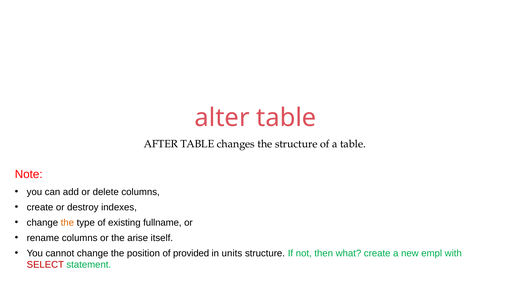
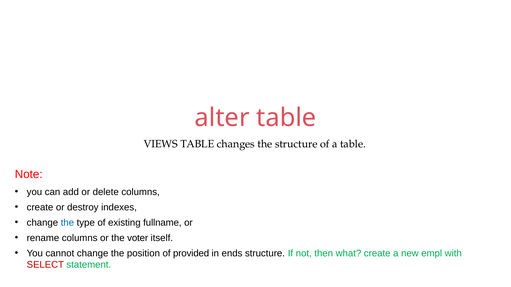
AFTER: AFTER -> VIEWS (161, 144)
the colour: orange -> blue (67, 223)
arise: arise -> voter (138, 238)
units: units -> ends (232, 254)
